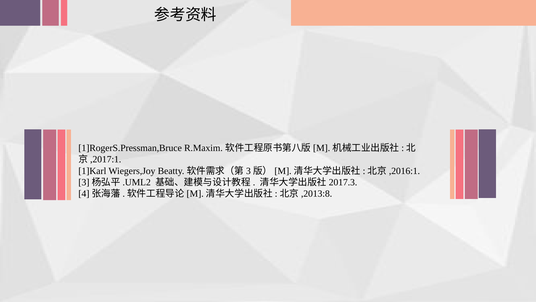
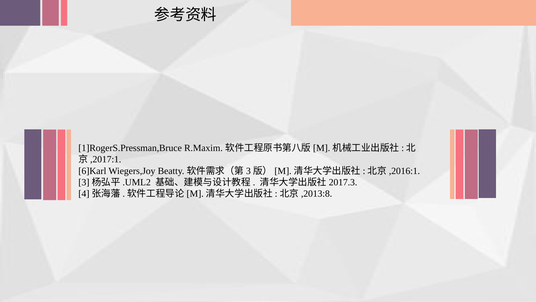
1]Karl: 1]Karl -> 6]Karl (92, 171)
